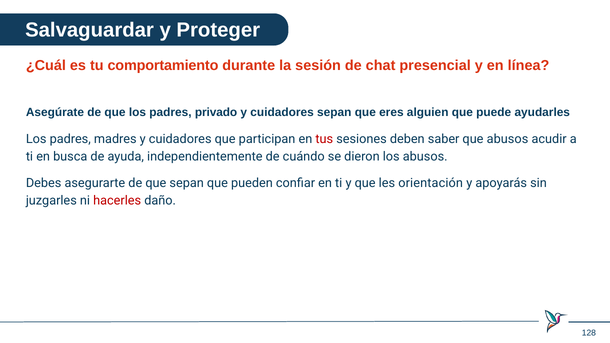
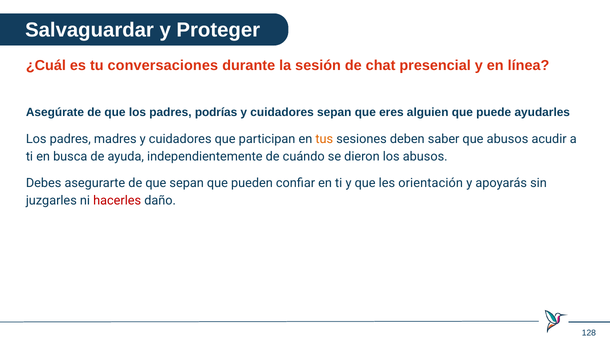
comportamiento: comportamiento -> conversaciones (163, 65)
privado: privado -> podrías (216, 112)
tus colour: red -> orange (324, 139)
